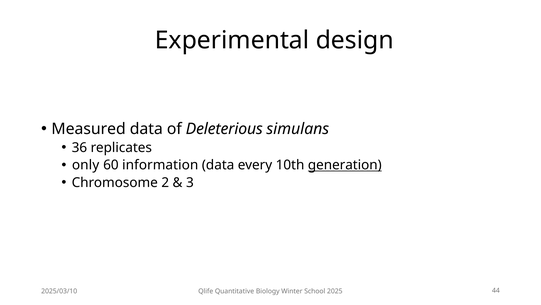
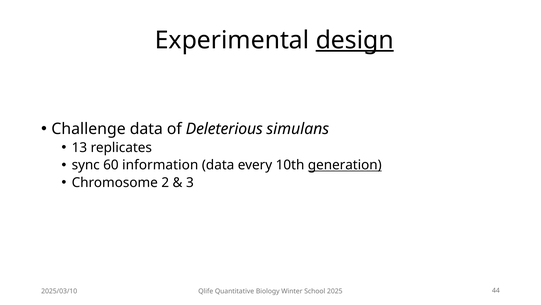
design underline: none -> present (355, 40)
Measured: Measured -> Challenge (89, 129)
36: 36 -> 13 (79, 147)
only: only -> sync (86, 165)
